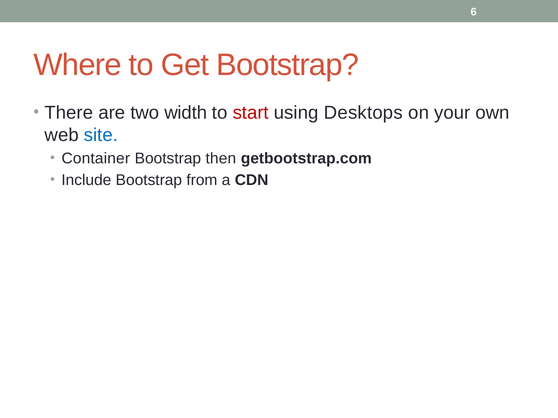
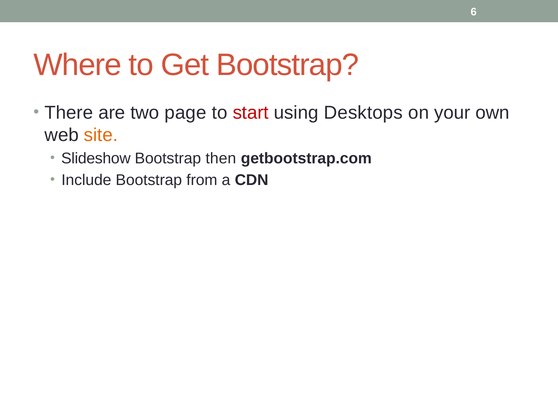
width: width -> page (186, 113)
site colour: blue -> orange (101, 135)
Container: Container -> Slideshow (96, 159)
